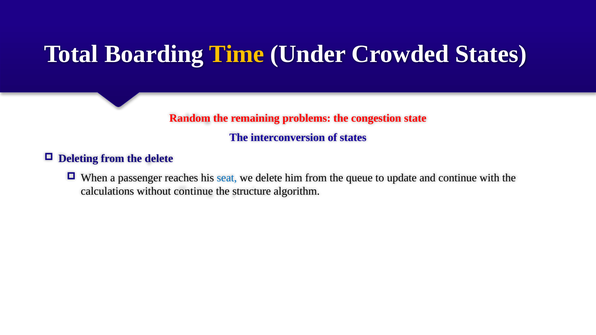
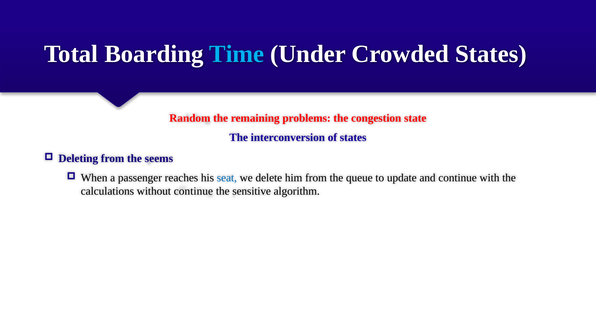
Time colour: yellow -> light blue (237, 54)
the delete: delete -> seems (159, 159)
structure: structure -> sensitive (252, 191)
